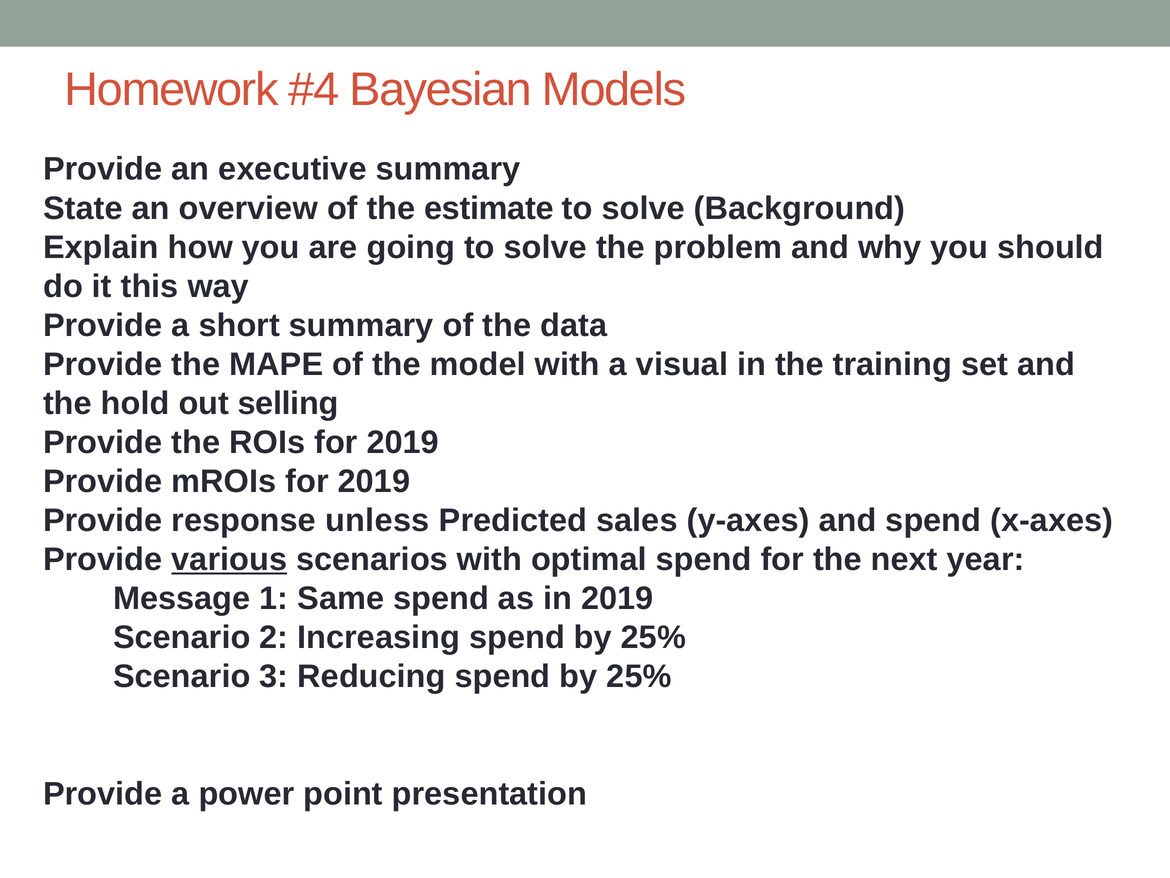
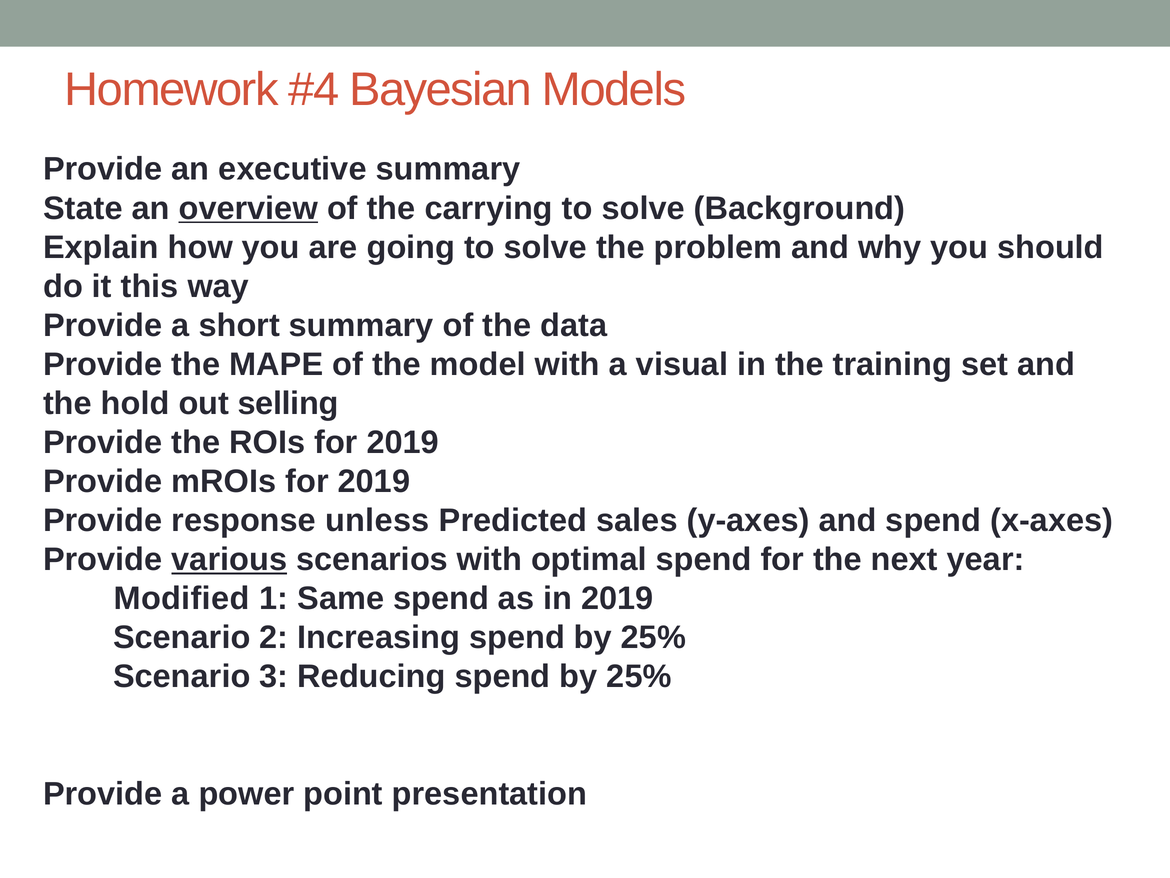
overview underline: none -> present (248, 208)
estimate: estimate -> carrying (489, 208)
Message: Message -> Modified (182, 598)
